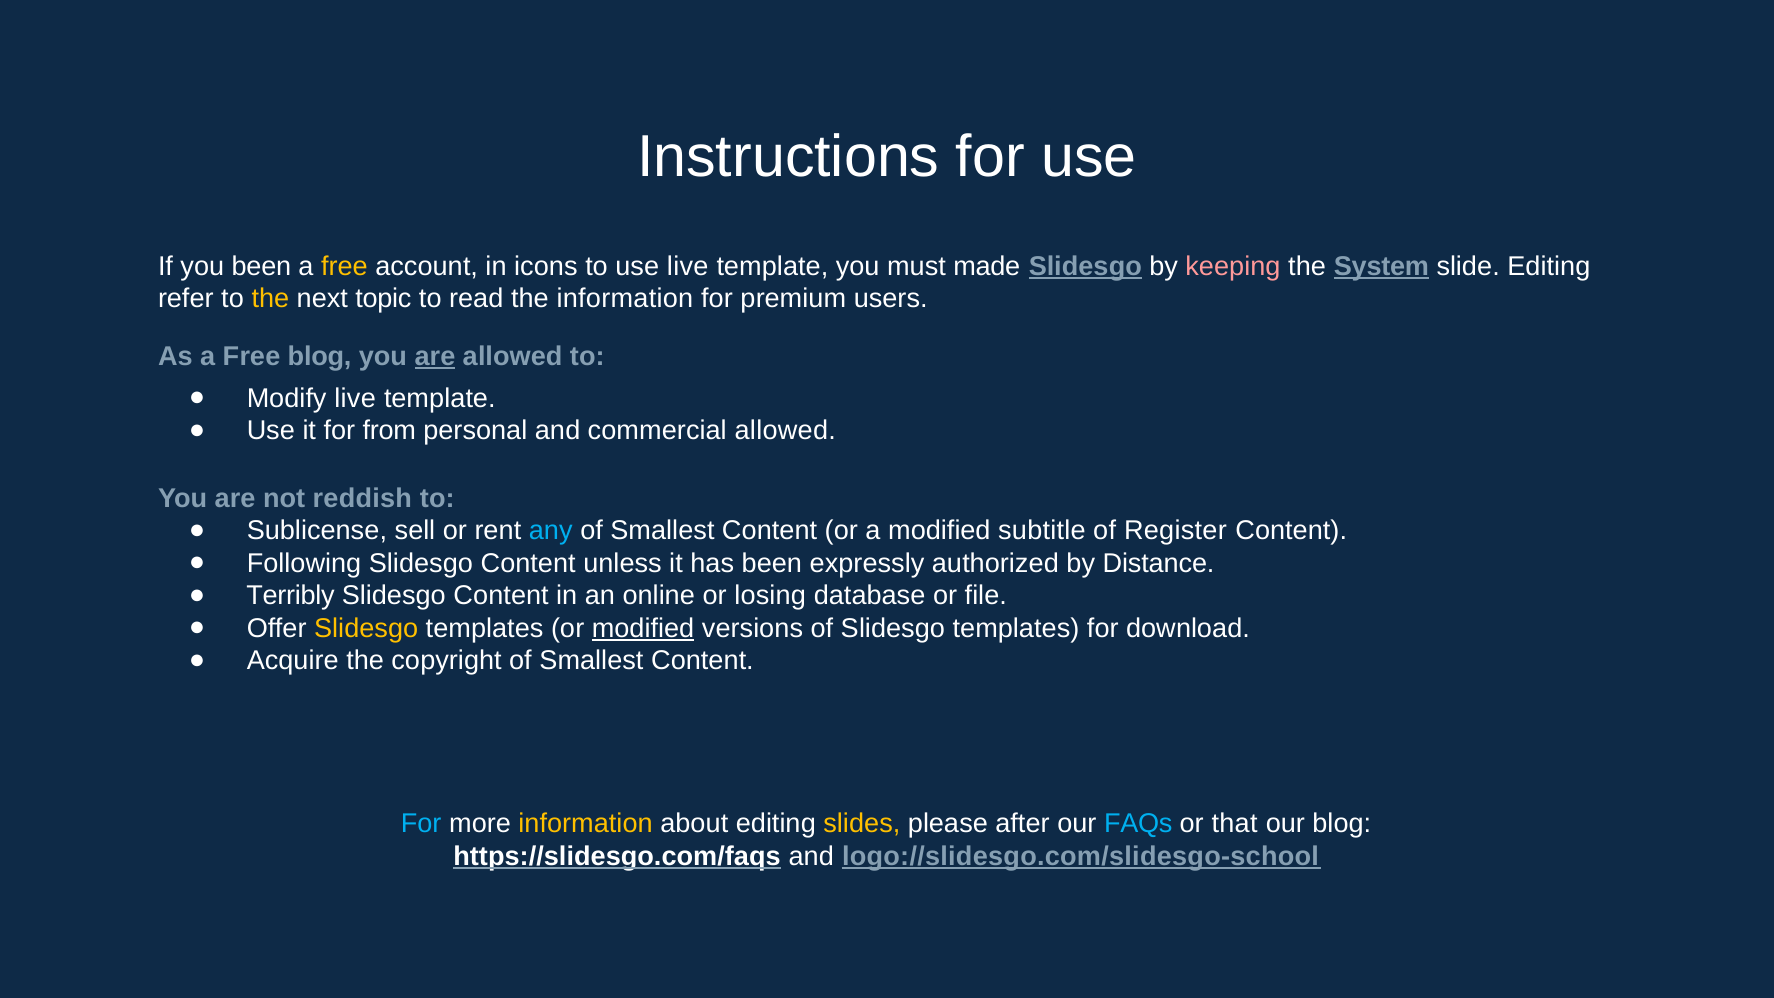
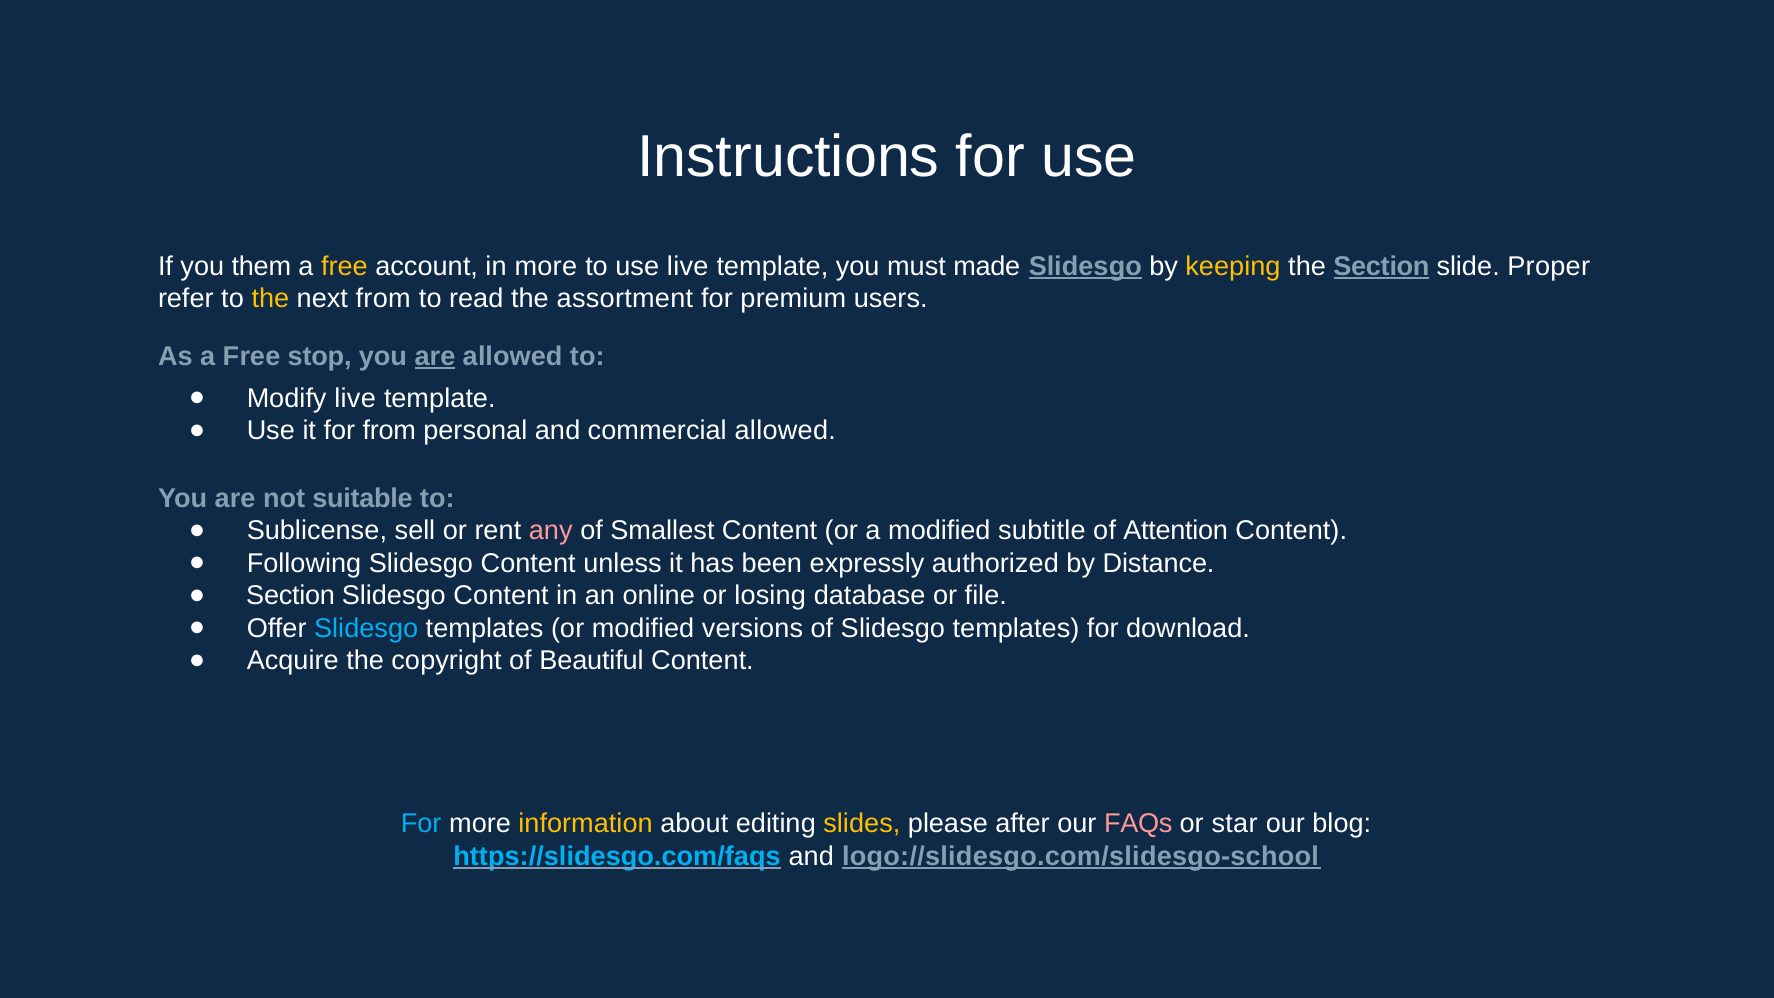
you been: been -> them (261, 266)
in icons: icons -> more (546, 266)
keeping colour: pink -> yellow (1233, 266)
the System: System -> Section (1381, 266)
slide Editing: Editing -> Proper (1549, 266)
next topic: topic -> from (383, 299)
the information: information -> assortment (625, 299)
Free blog: blog -> stop (320, 356)
reddish: reddish -> suitable (363, 498)
any colour: light blue -> pink (551, 531)
Register: Register -> Attention (1176, 531)
Terribly: Terribly -> Section (291, 596)
Slidesgo colour: yellow -> light blue (366, 628)
modified underline: present -> none (643, 628)
copyright of Smallest: Smallest -> Beautiful (592, 661)
FAQs colour: light blue -> pink (1138, 824)
that: that -> star (1235, 824)
https://slidesgo.com/faqs colour: white -> light blue (617, 856)
